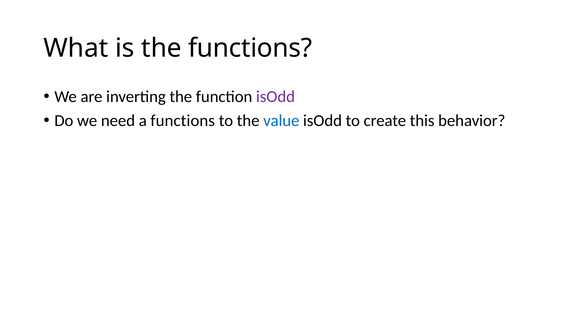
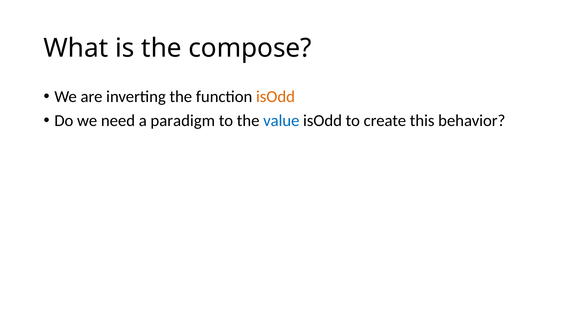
the functions: functions -> compose (250, 48)
isOdd colour: purple -> orange (276, 97)
a functions: functions -> paradigm (183, 121)
